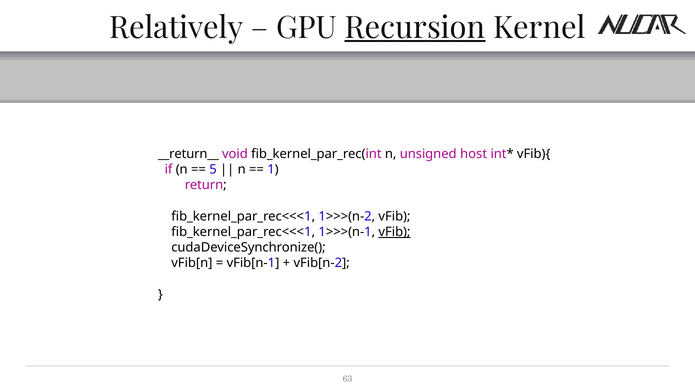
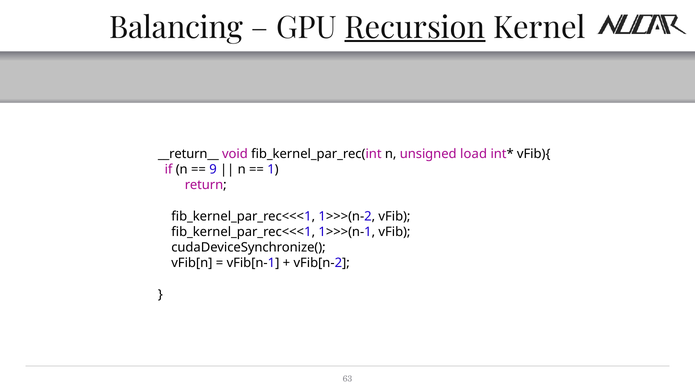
Relatively: Relatively -> Balancing (176, 28)
host: host -> load (474, 154)
5: 5 -> 9 (213, 169)
vFib underline: present -> none (394, 232)
